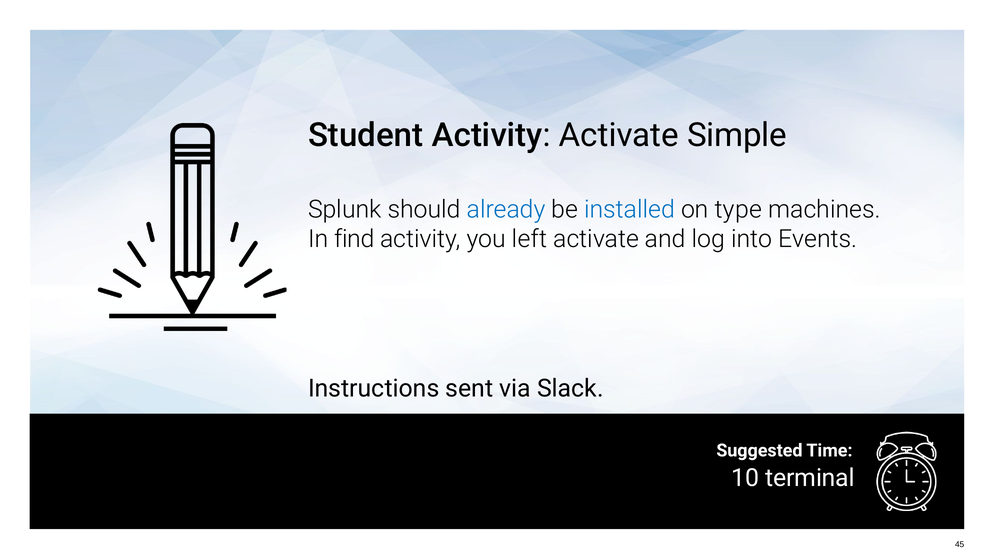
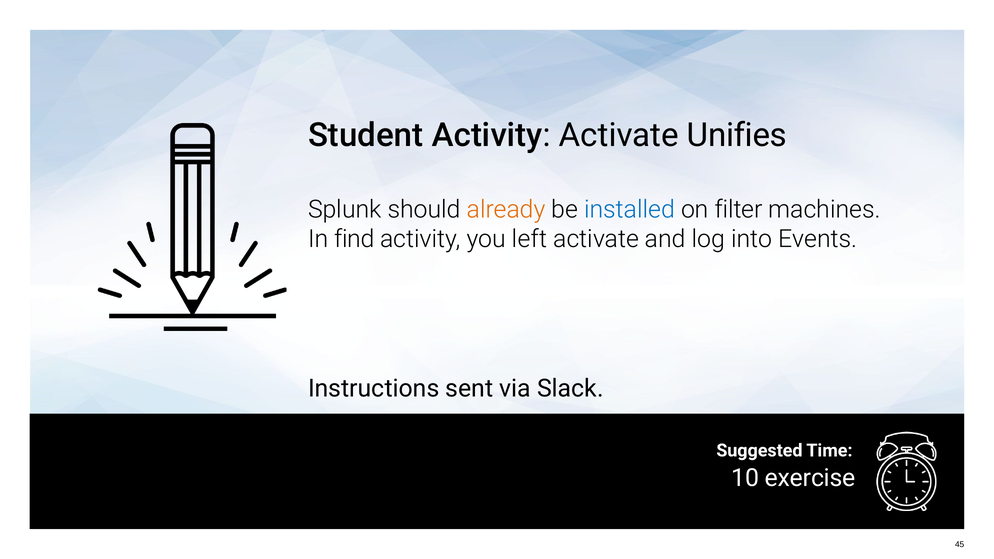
Simple: Simple -> Unifies (737, 136)
already colour: blue -> orange (506, 210)
type: type -> filter (739, 210)
terminal: terminal -> exercise (810, 478)
